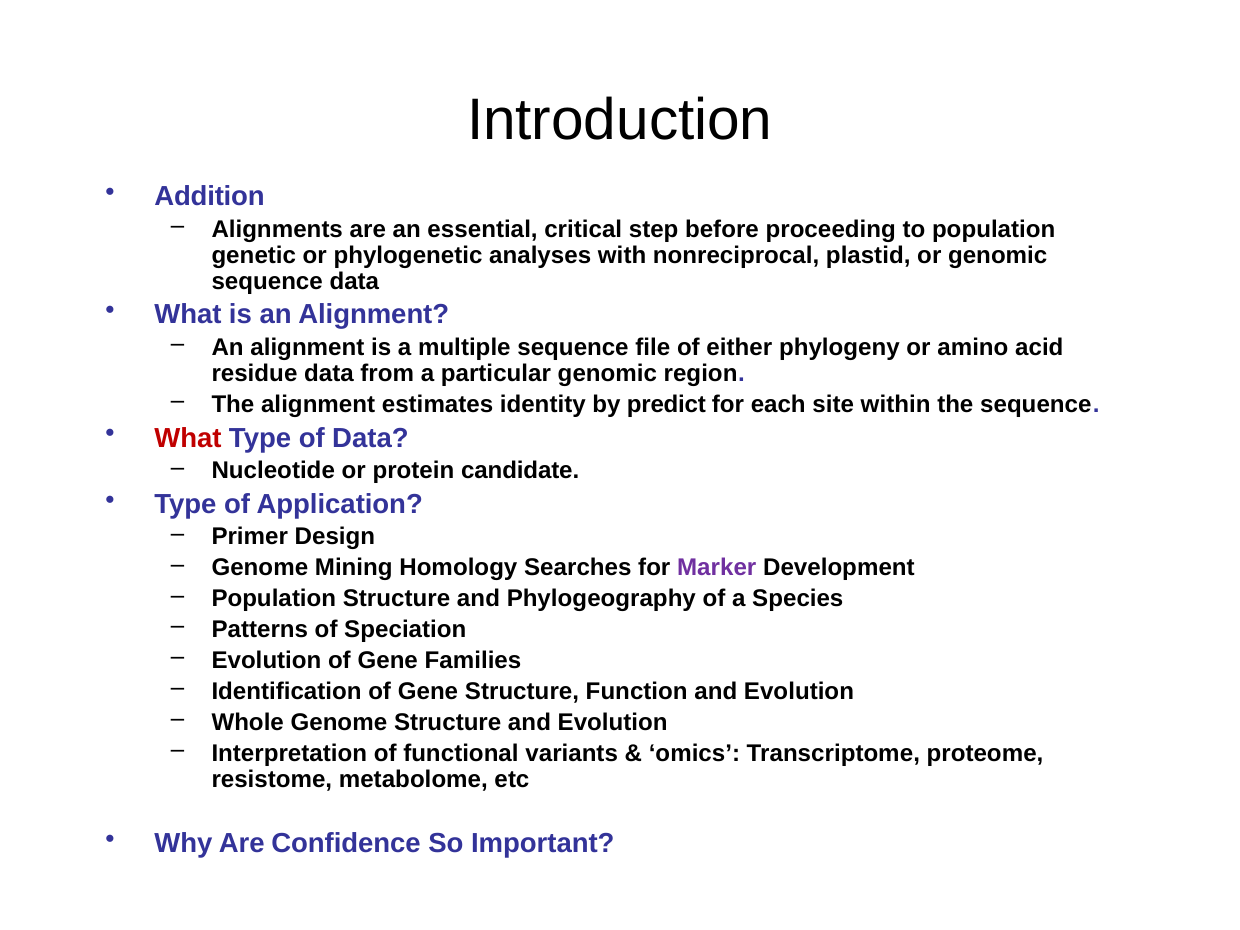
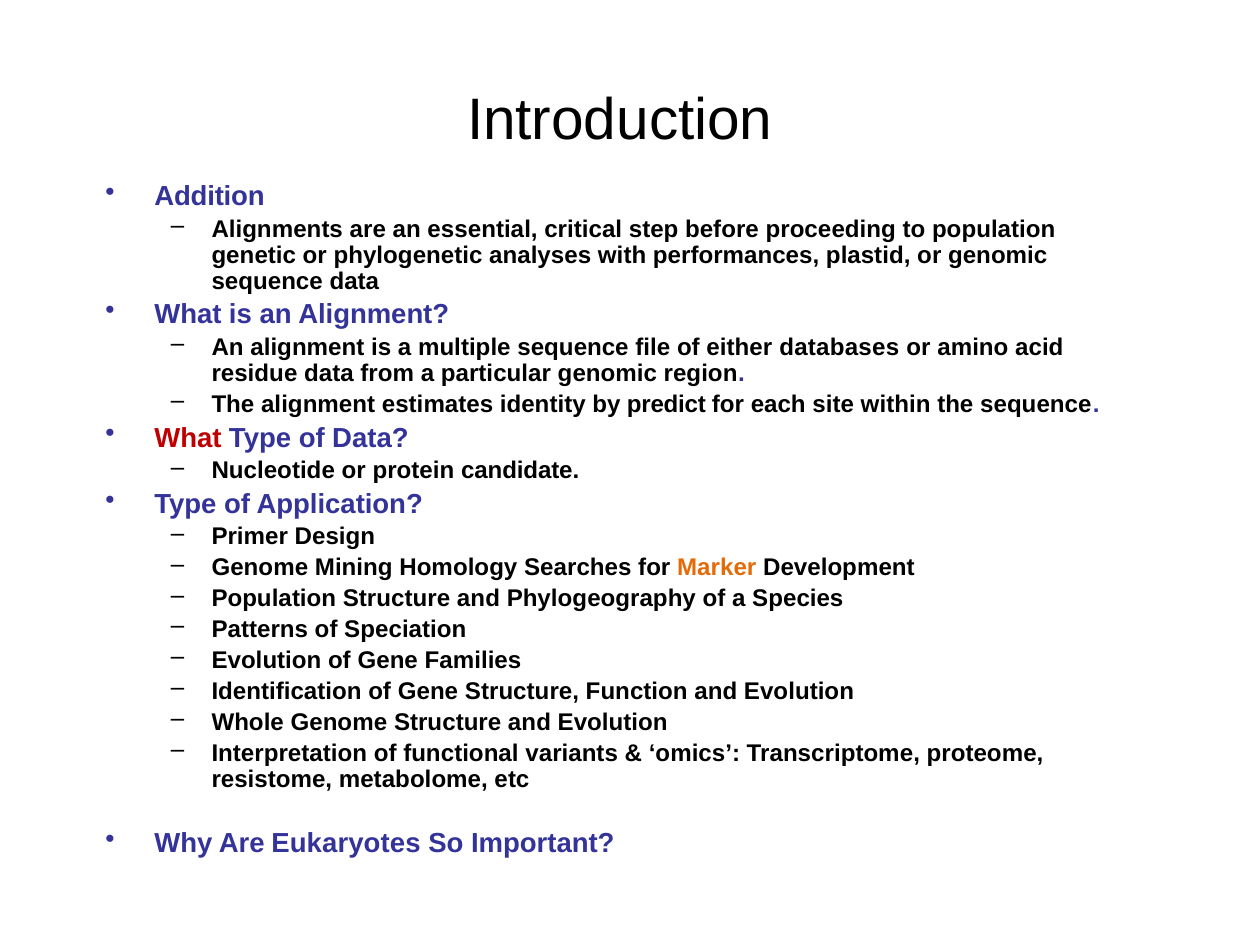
nonreciprocal: nonreciprocal -> performances (736, 255)
phylogeny: phylogeny -> databases (839, 348)
Marker colour: purple -> orange (717, 568)
Confidence: Confidence -> Eukaryotes (346, 843)
